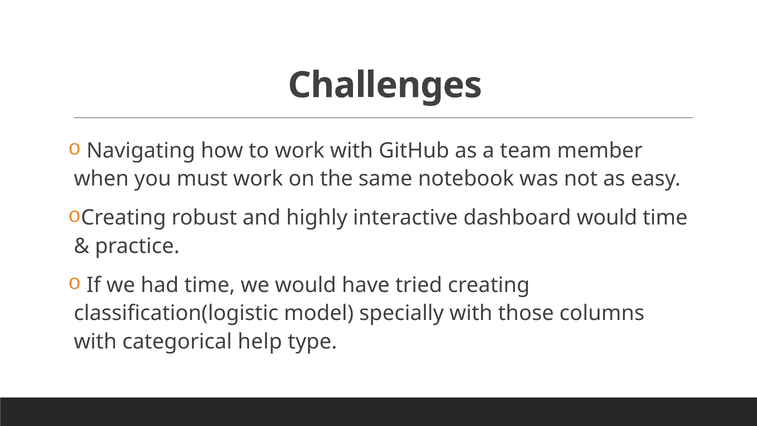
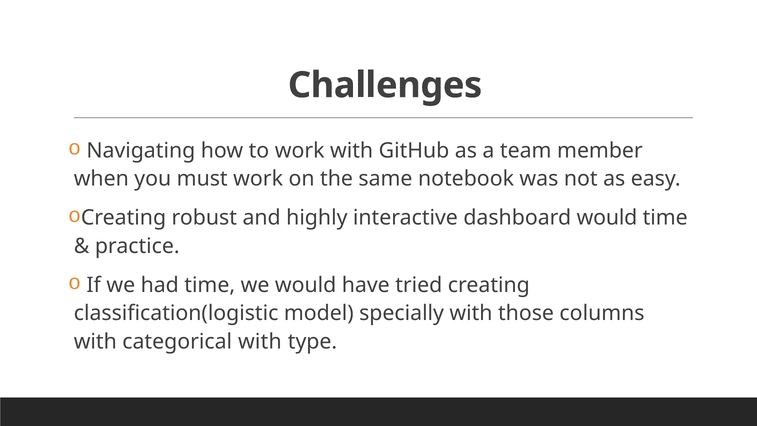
categorical help: help -> with (260, 341)
